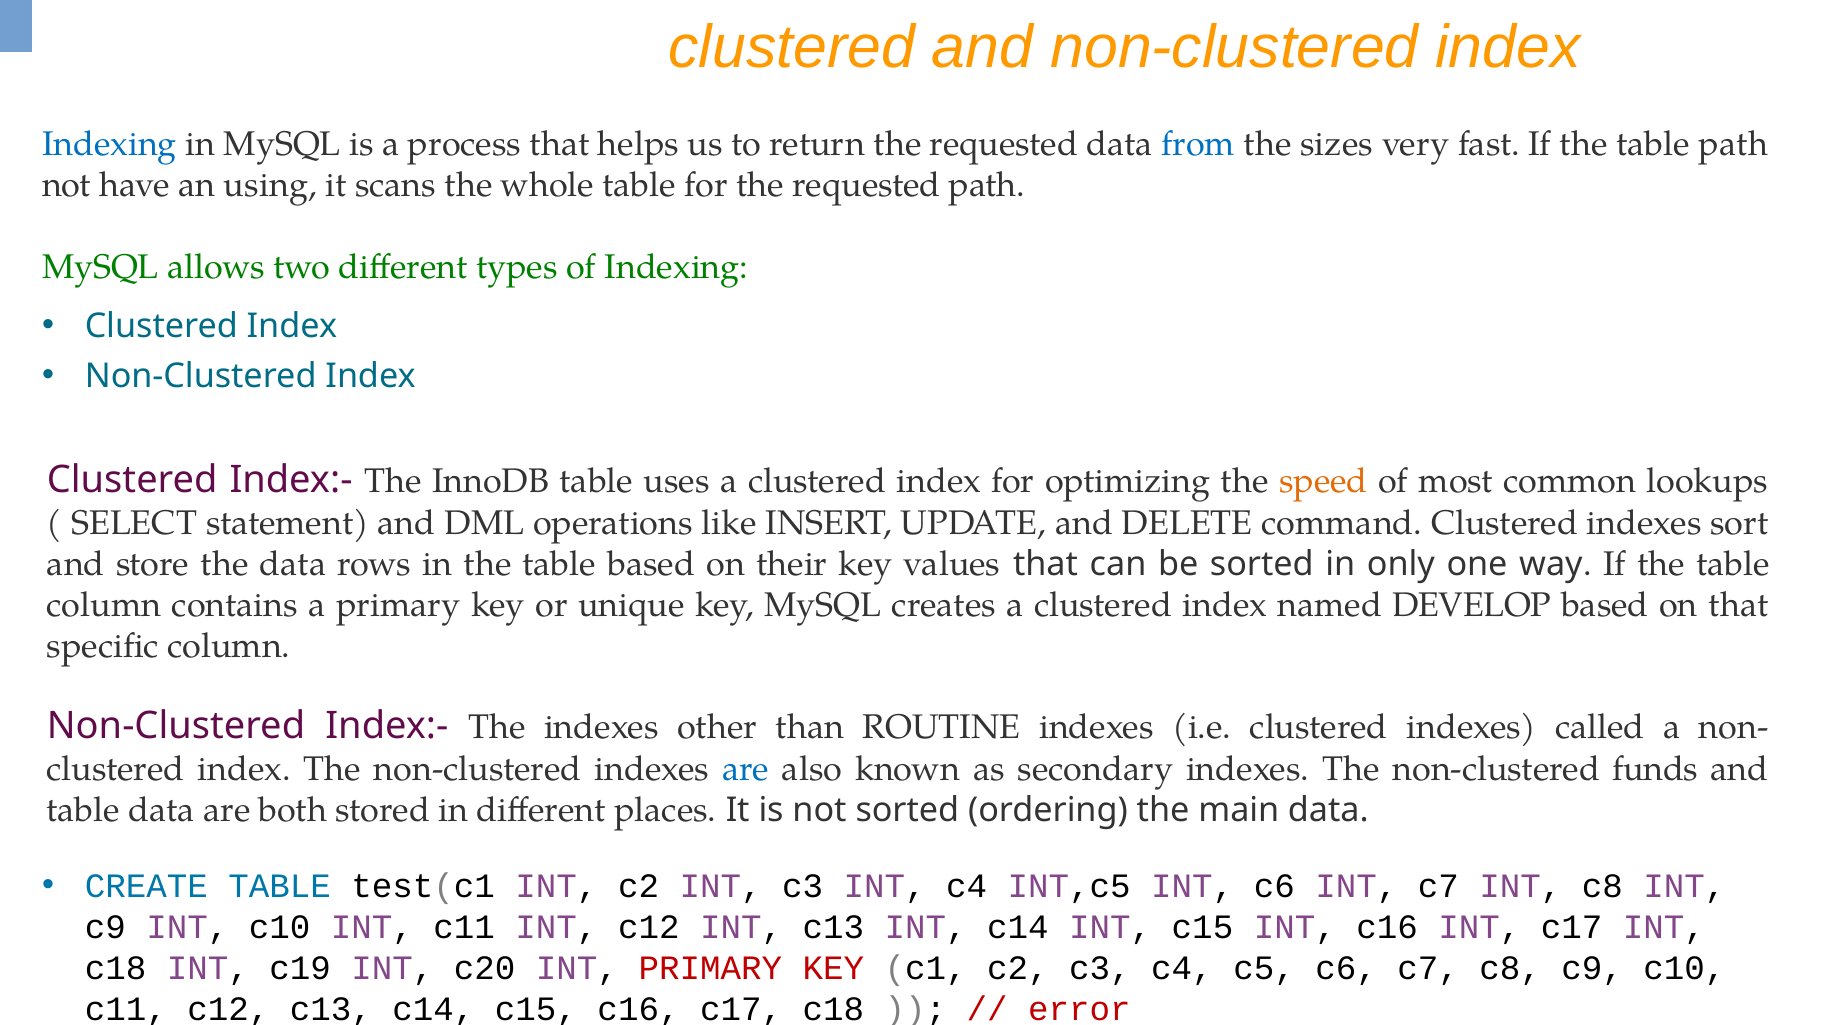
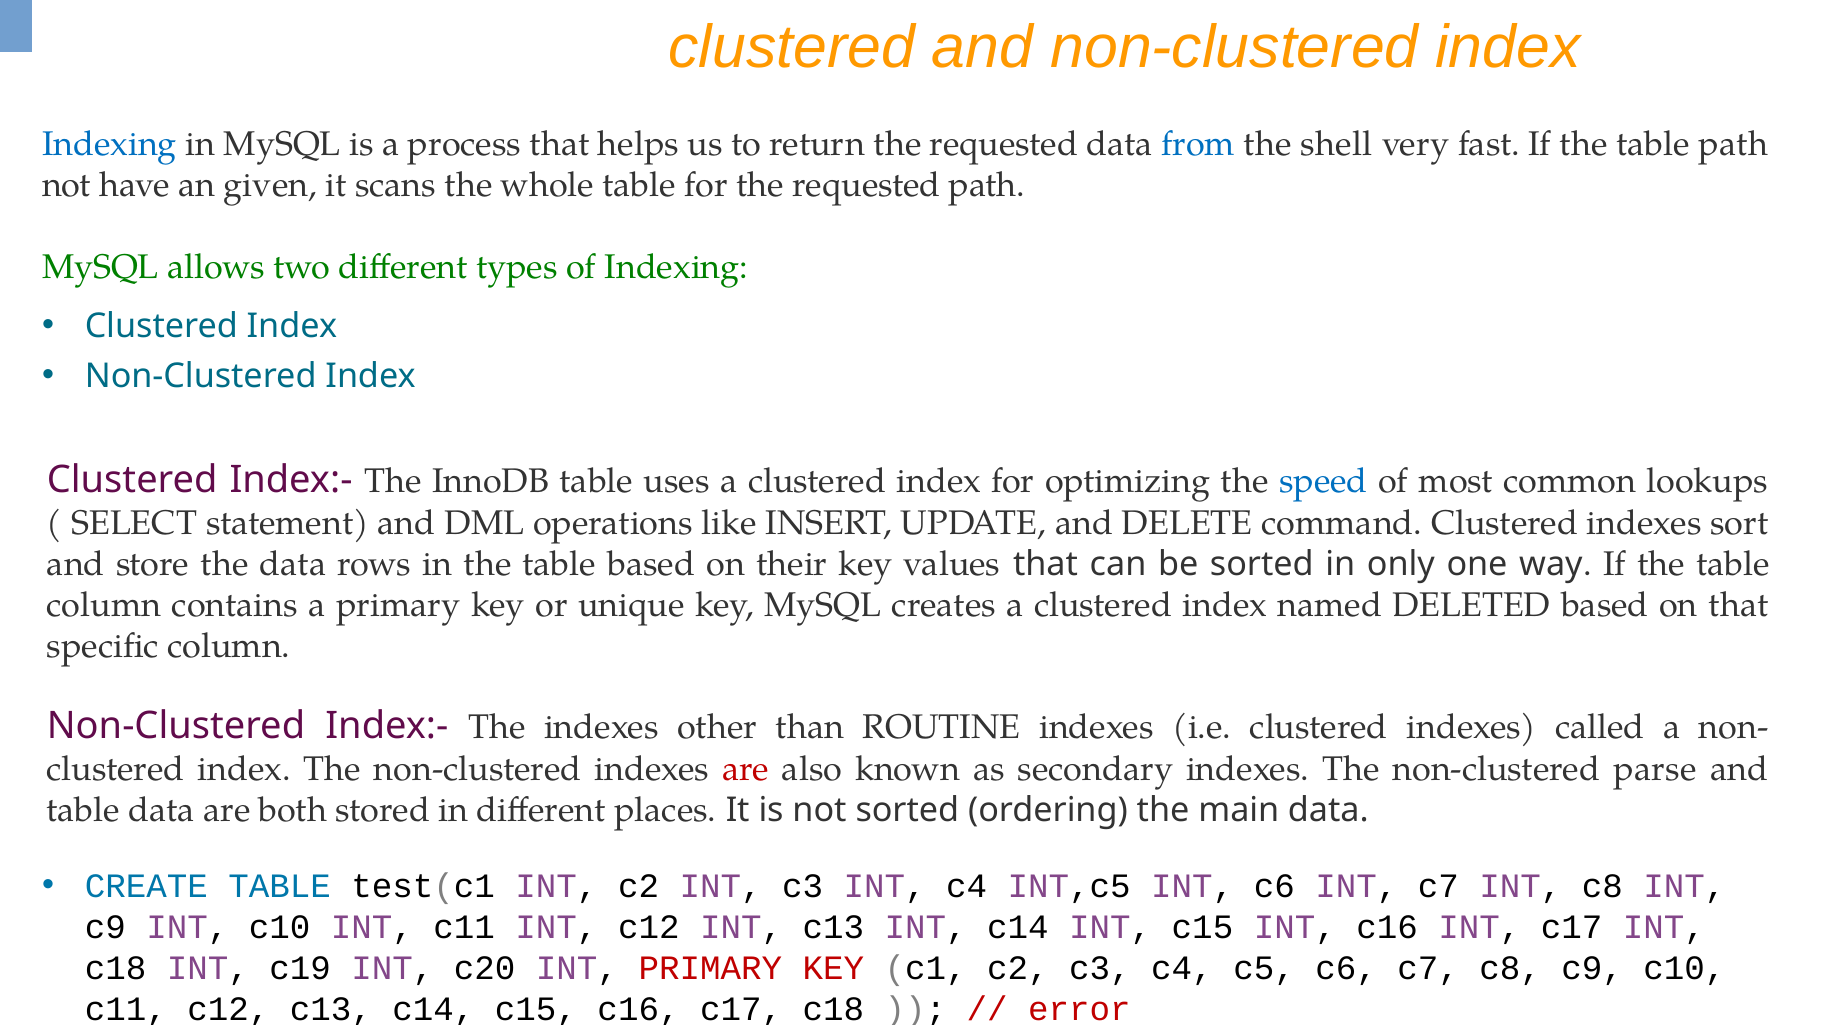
sizes: sizes -> shell (1337, 144)
using: using -> given (270, 185)
speed colour: orange -> blue (1324, 482)
DEVELOP: DEVELOP -> DELETED (1472, 605)
are colour: blue -> red (746, 769)
funds: funds -> parse (1655, 769)
